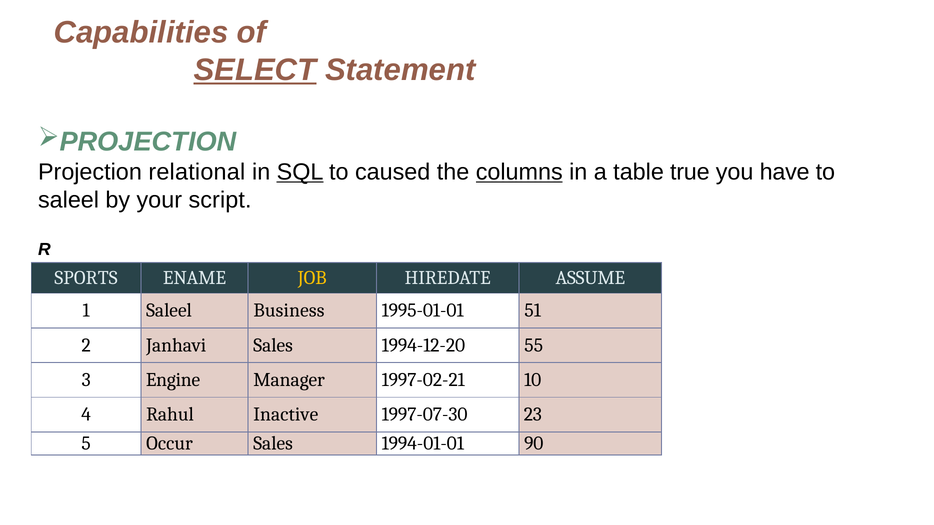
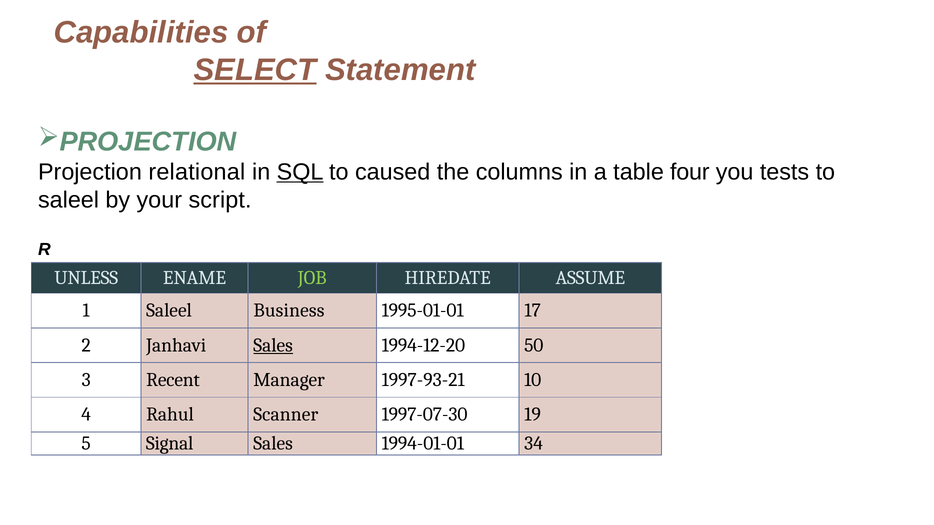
columns underline: present -> none (519, 172)
true: true -> four (690, 172)
have: have -> tests (784, 172)
SPORTS: SPORTS -> UNLESS (86, 278)
JOB colour: yellow -> light green (312, 278)
51: 51 -> 17 (533, 311)
Sales underline: none -> present (273, 345)
55: 55 -> 50 (534, 345)
Engine: Engine -> Recent (173, 380)
1997-02-21: 1997-02-21 -> 1997-93-21 (423, 380)
Inactive: Inactive -> Scanner (286, 415)
23: 23 -> 19 (533, 415)
Occur: Occur -> Signal (170, 444)
90: 90 -> 34 (534, 444)
